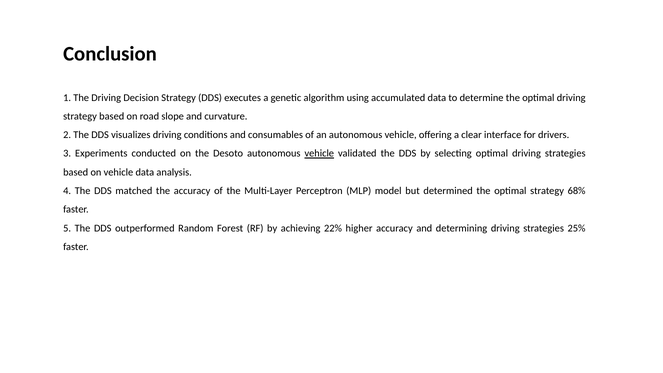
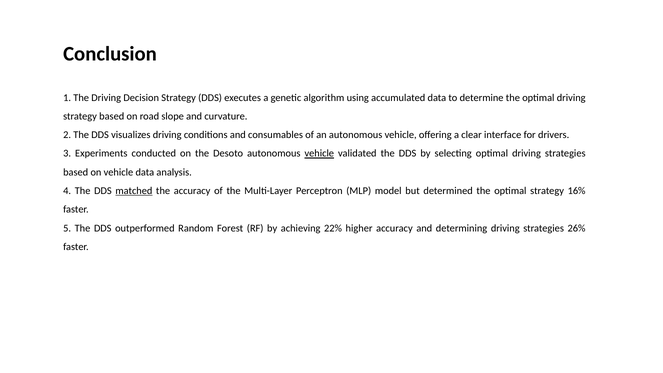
matched underline: none -> present (134, 191)
68%: 68% -> 16% (577, 191)
25%: 25% -> 26% (576, 228)
